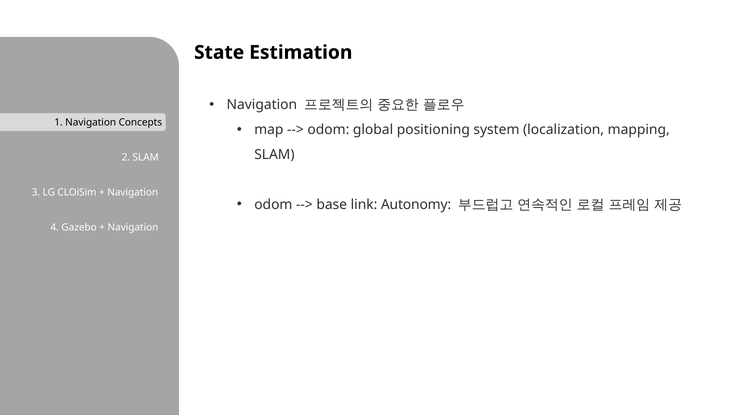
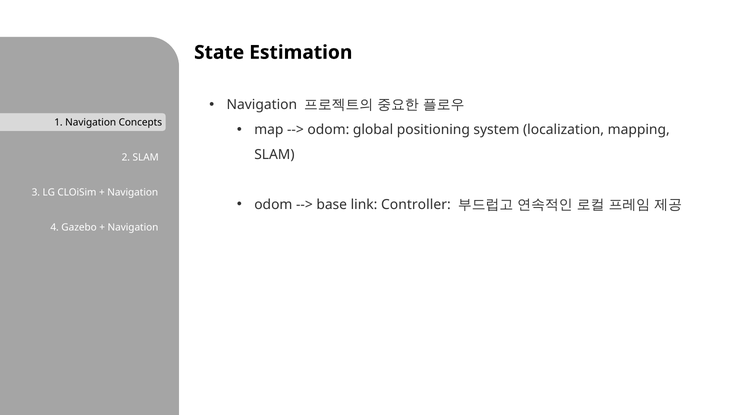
Autonomy: Autonomy -> Controller (416, 205)
